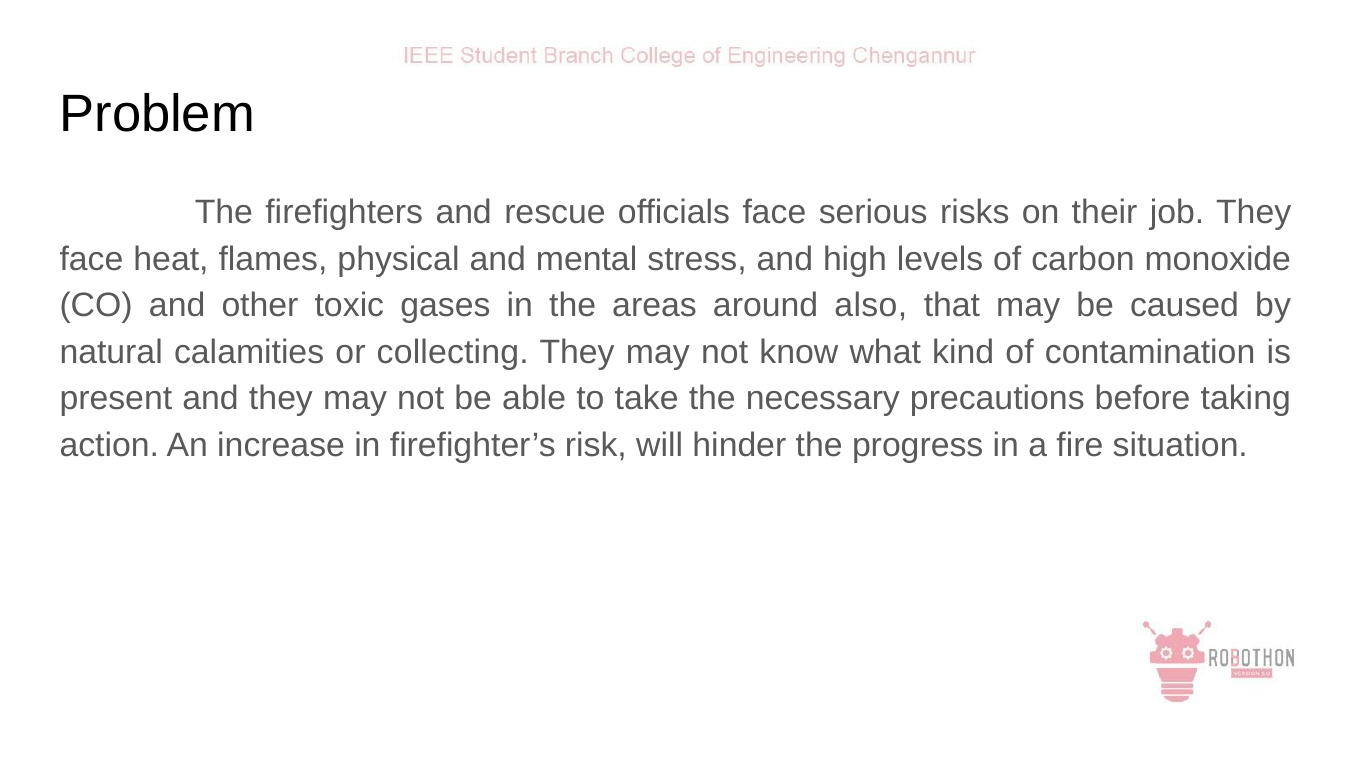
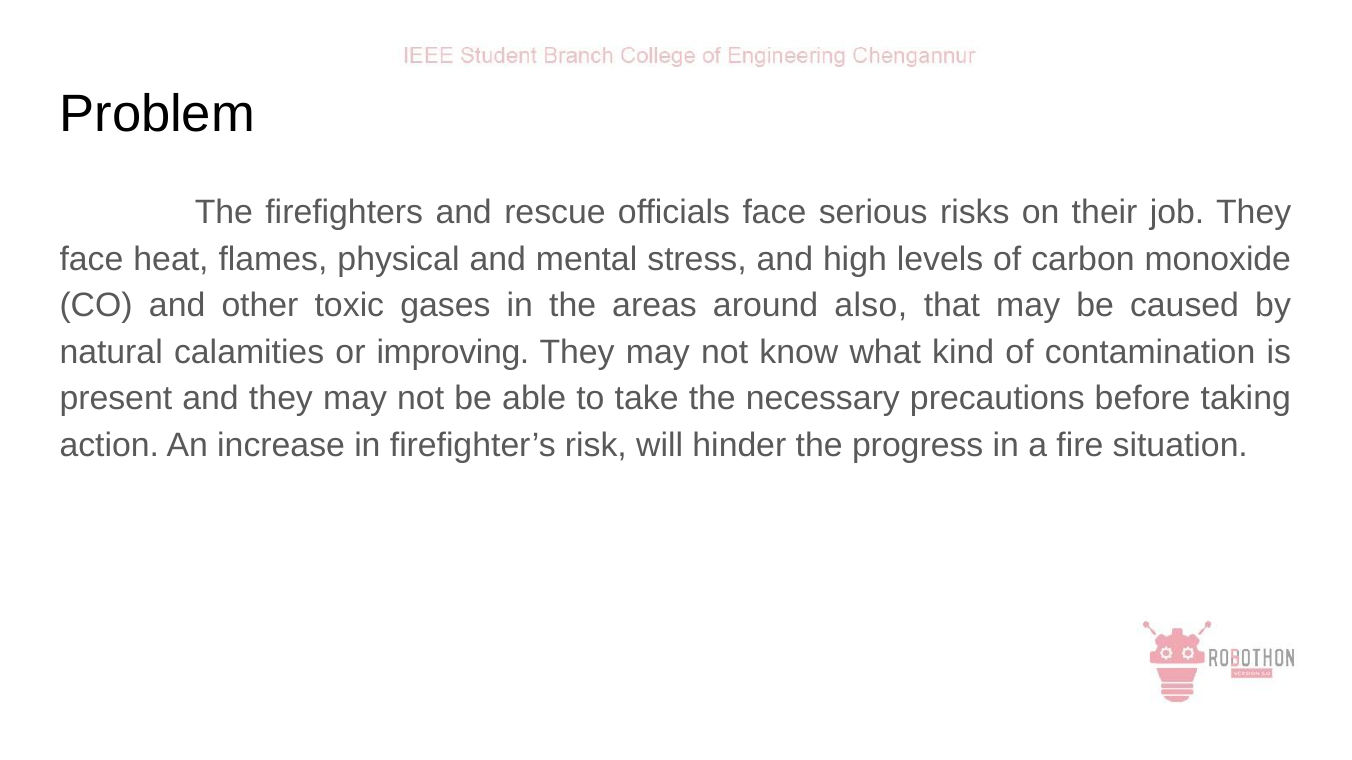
collecting: collecting -> improving (453, 353)
